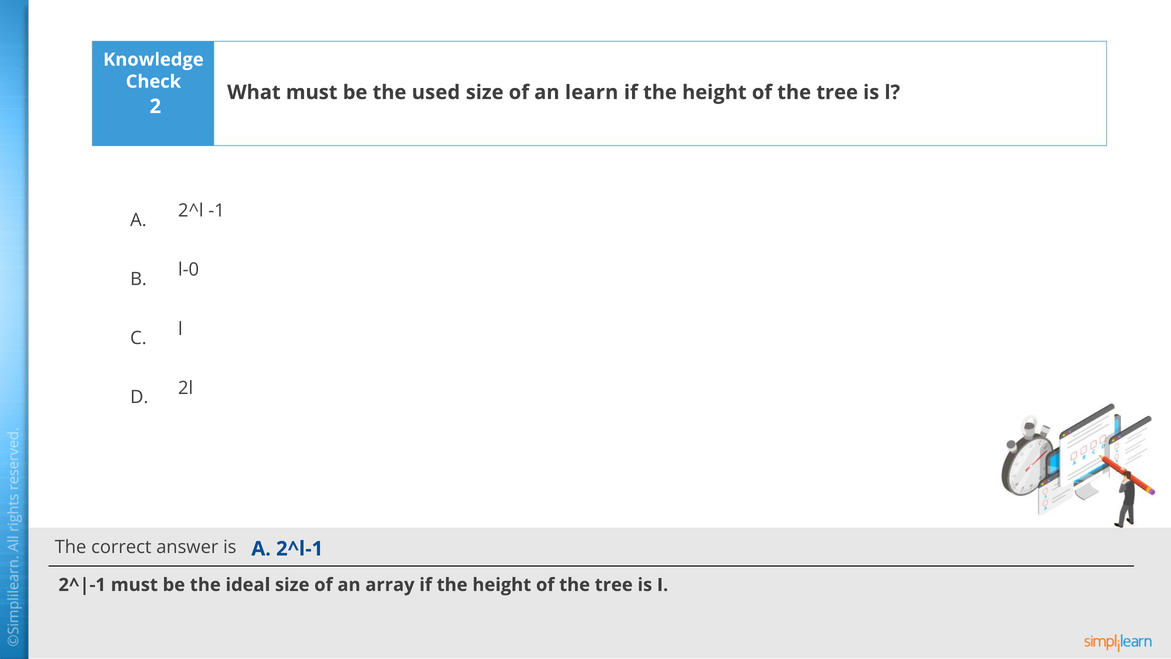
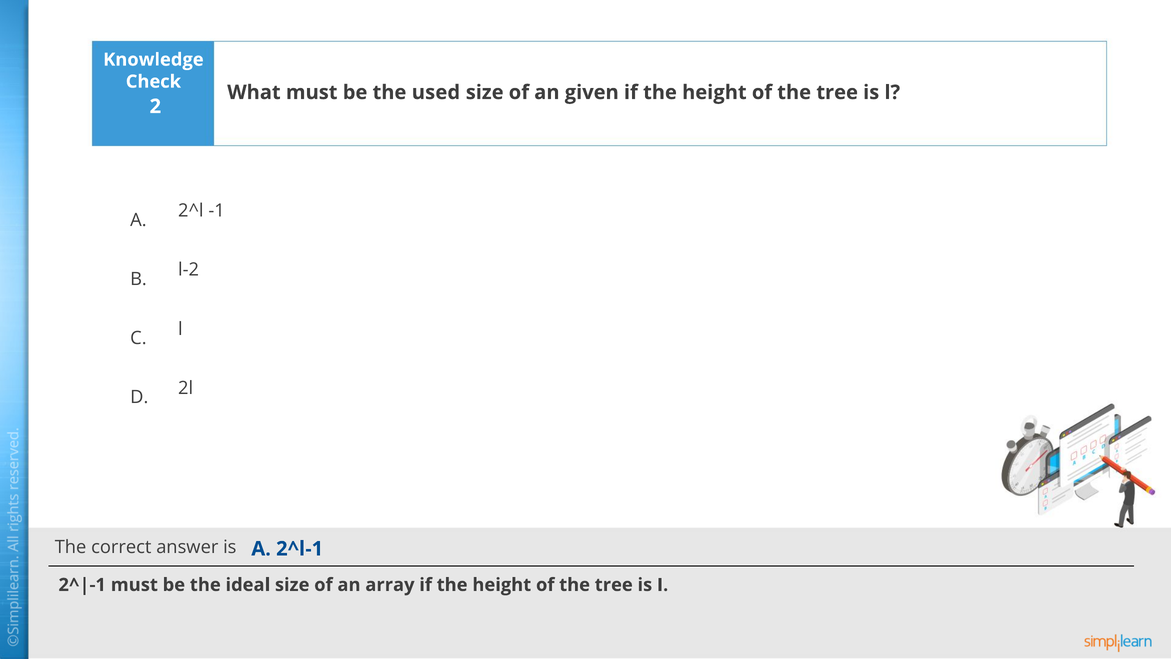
learn: learn -> given (592, 92)
l-0: l-0 -> l-2 (189, 270)
